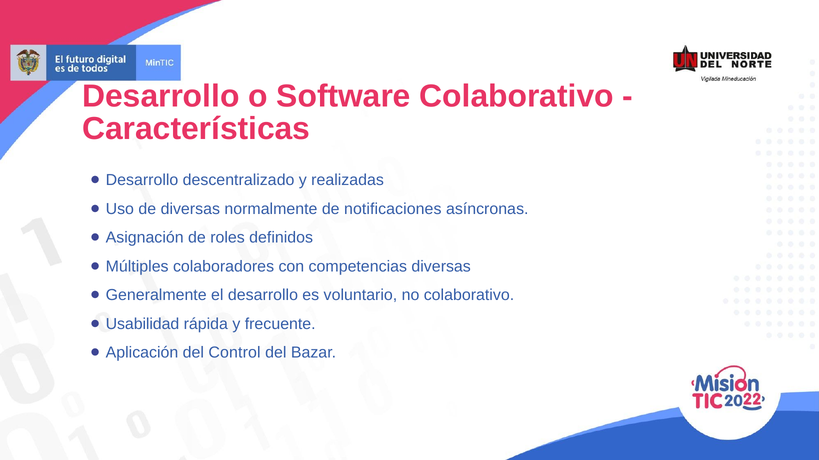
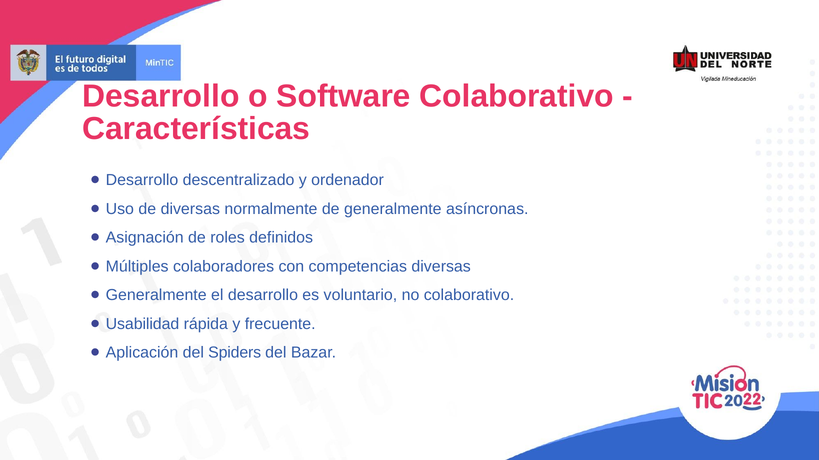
realizadas: realizadas -> ordenador (348, 180)
de notificaciones: notificaciones -> generalmente (393, 209)
Control: Control -> Spiders (235, 353)
